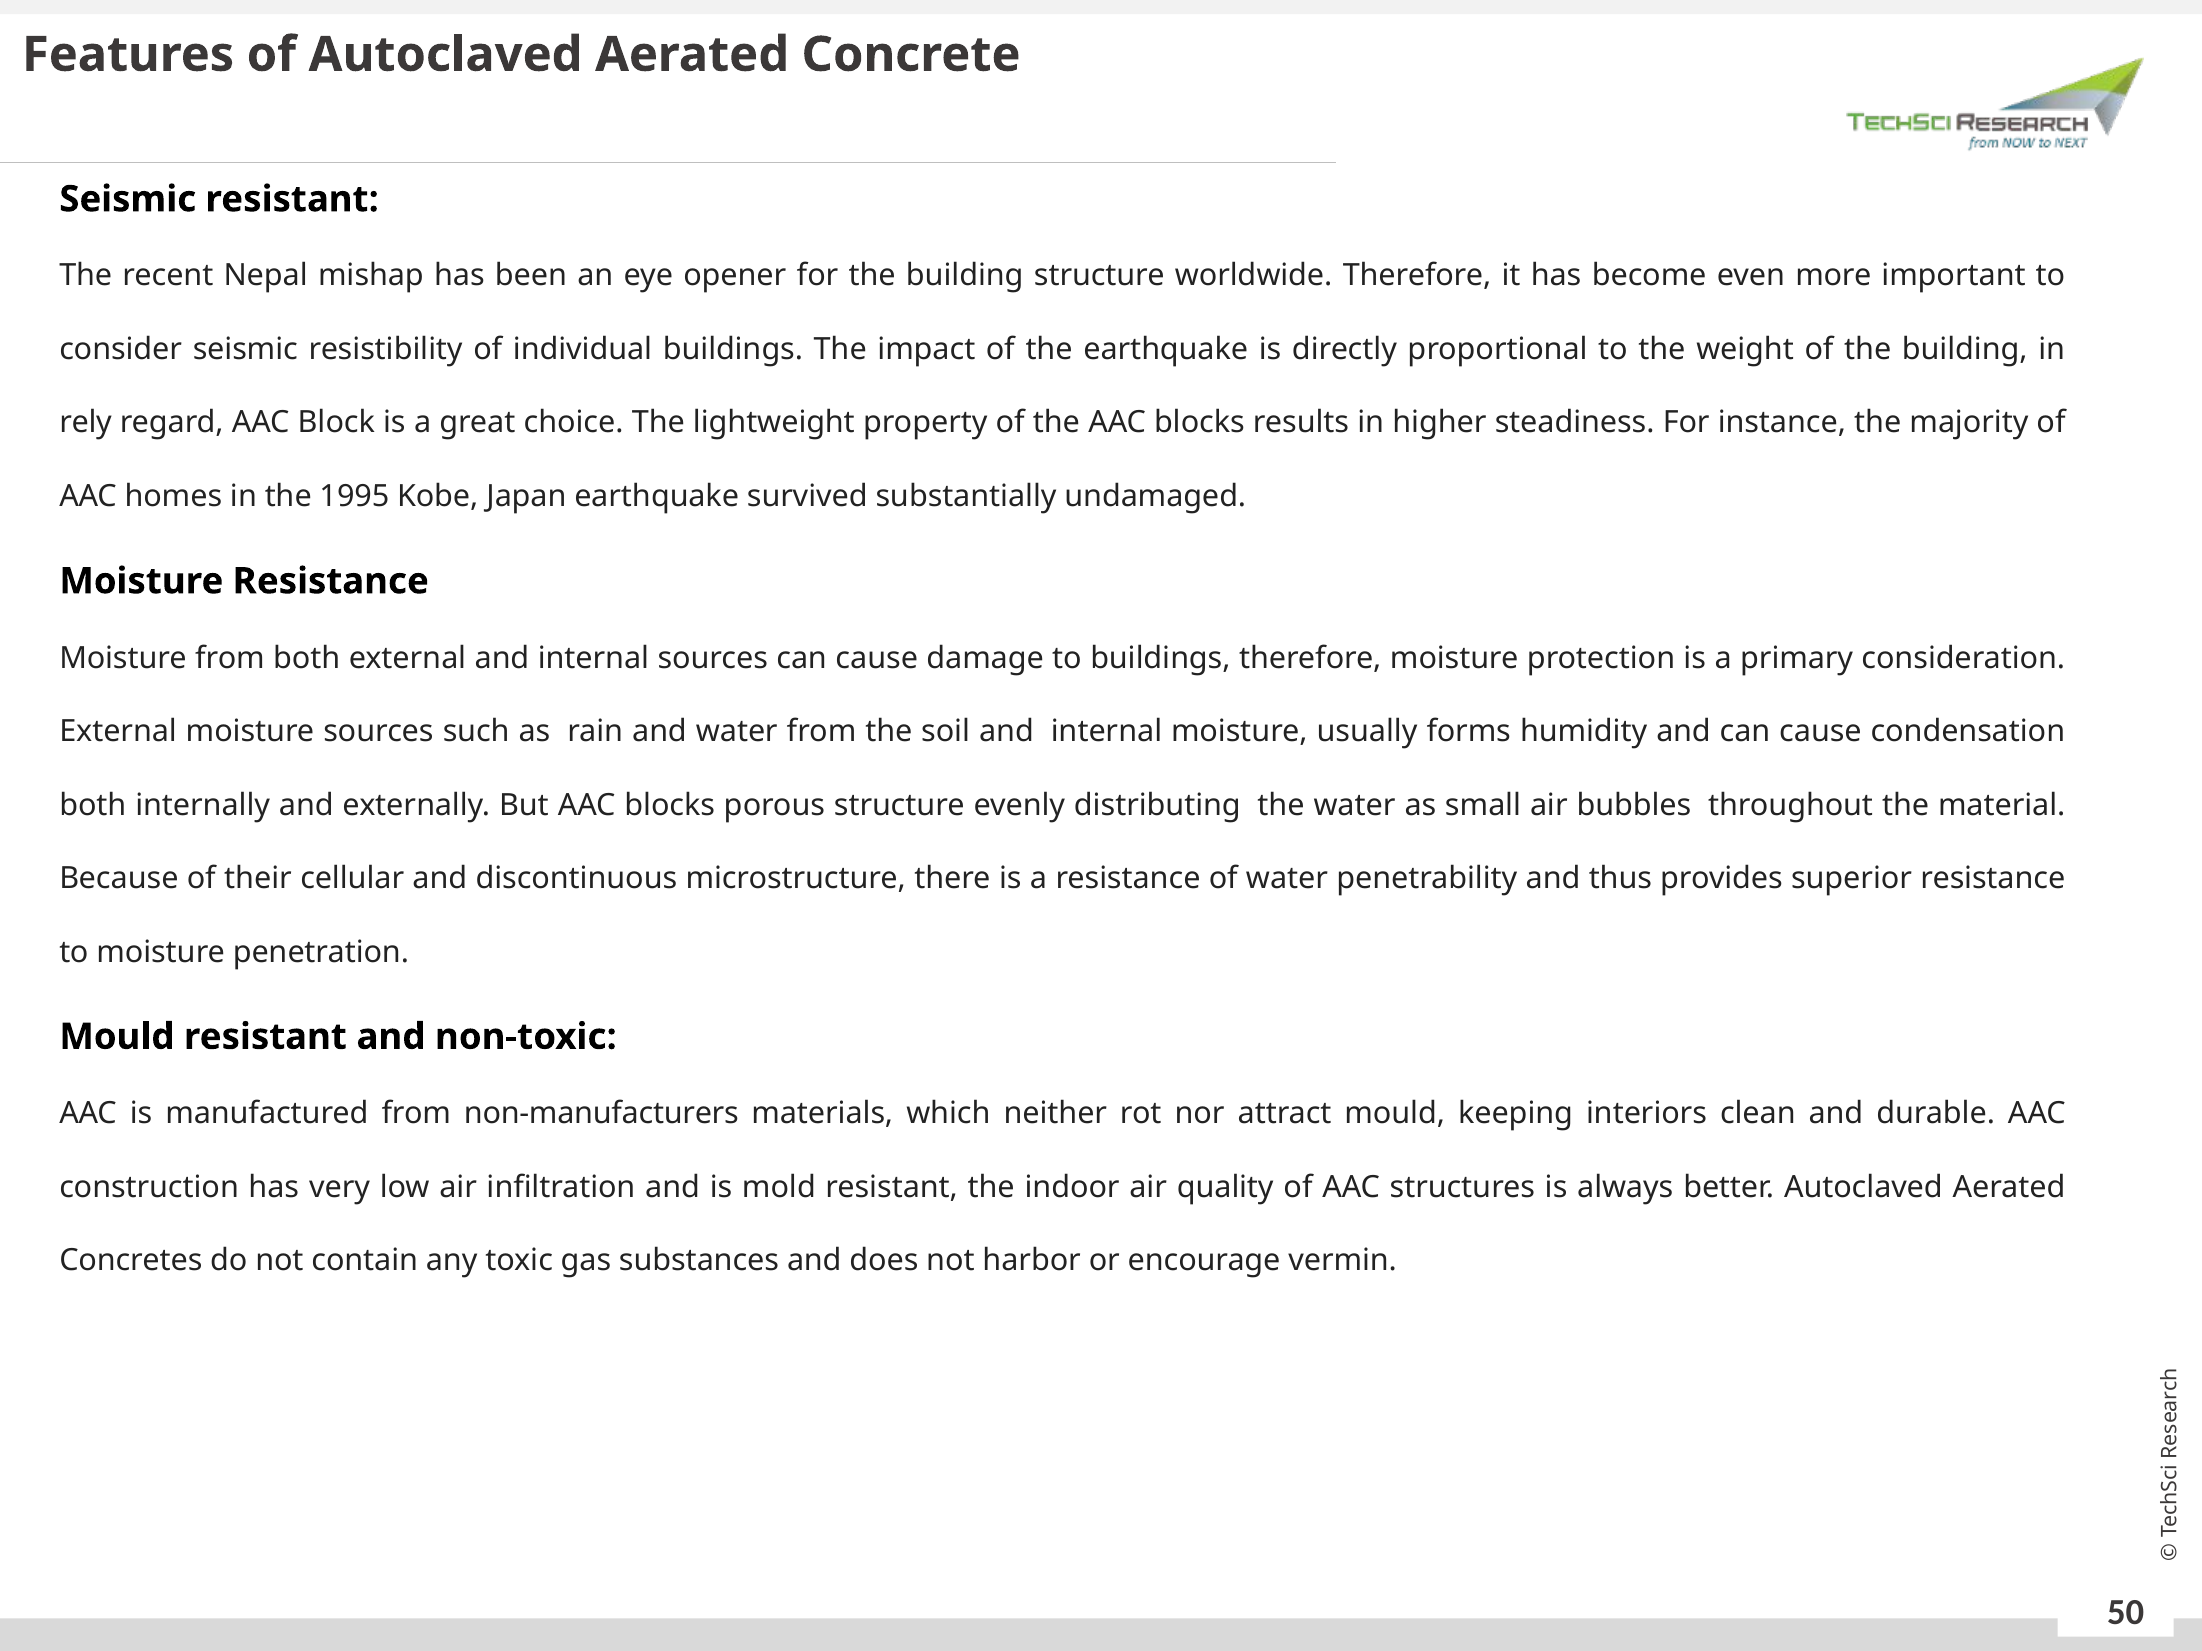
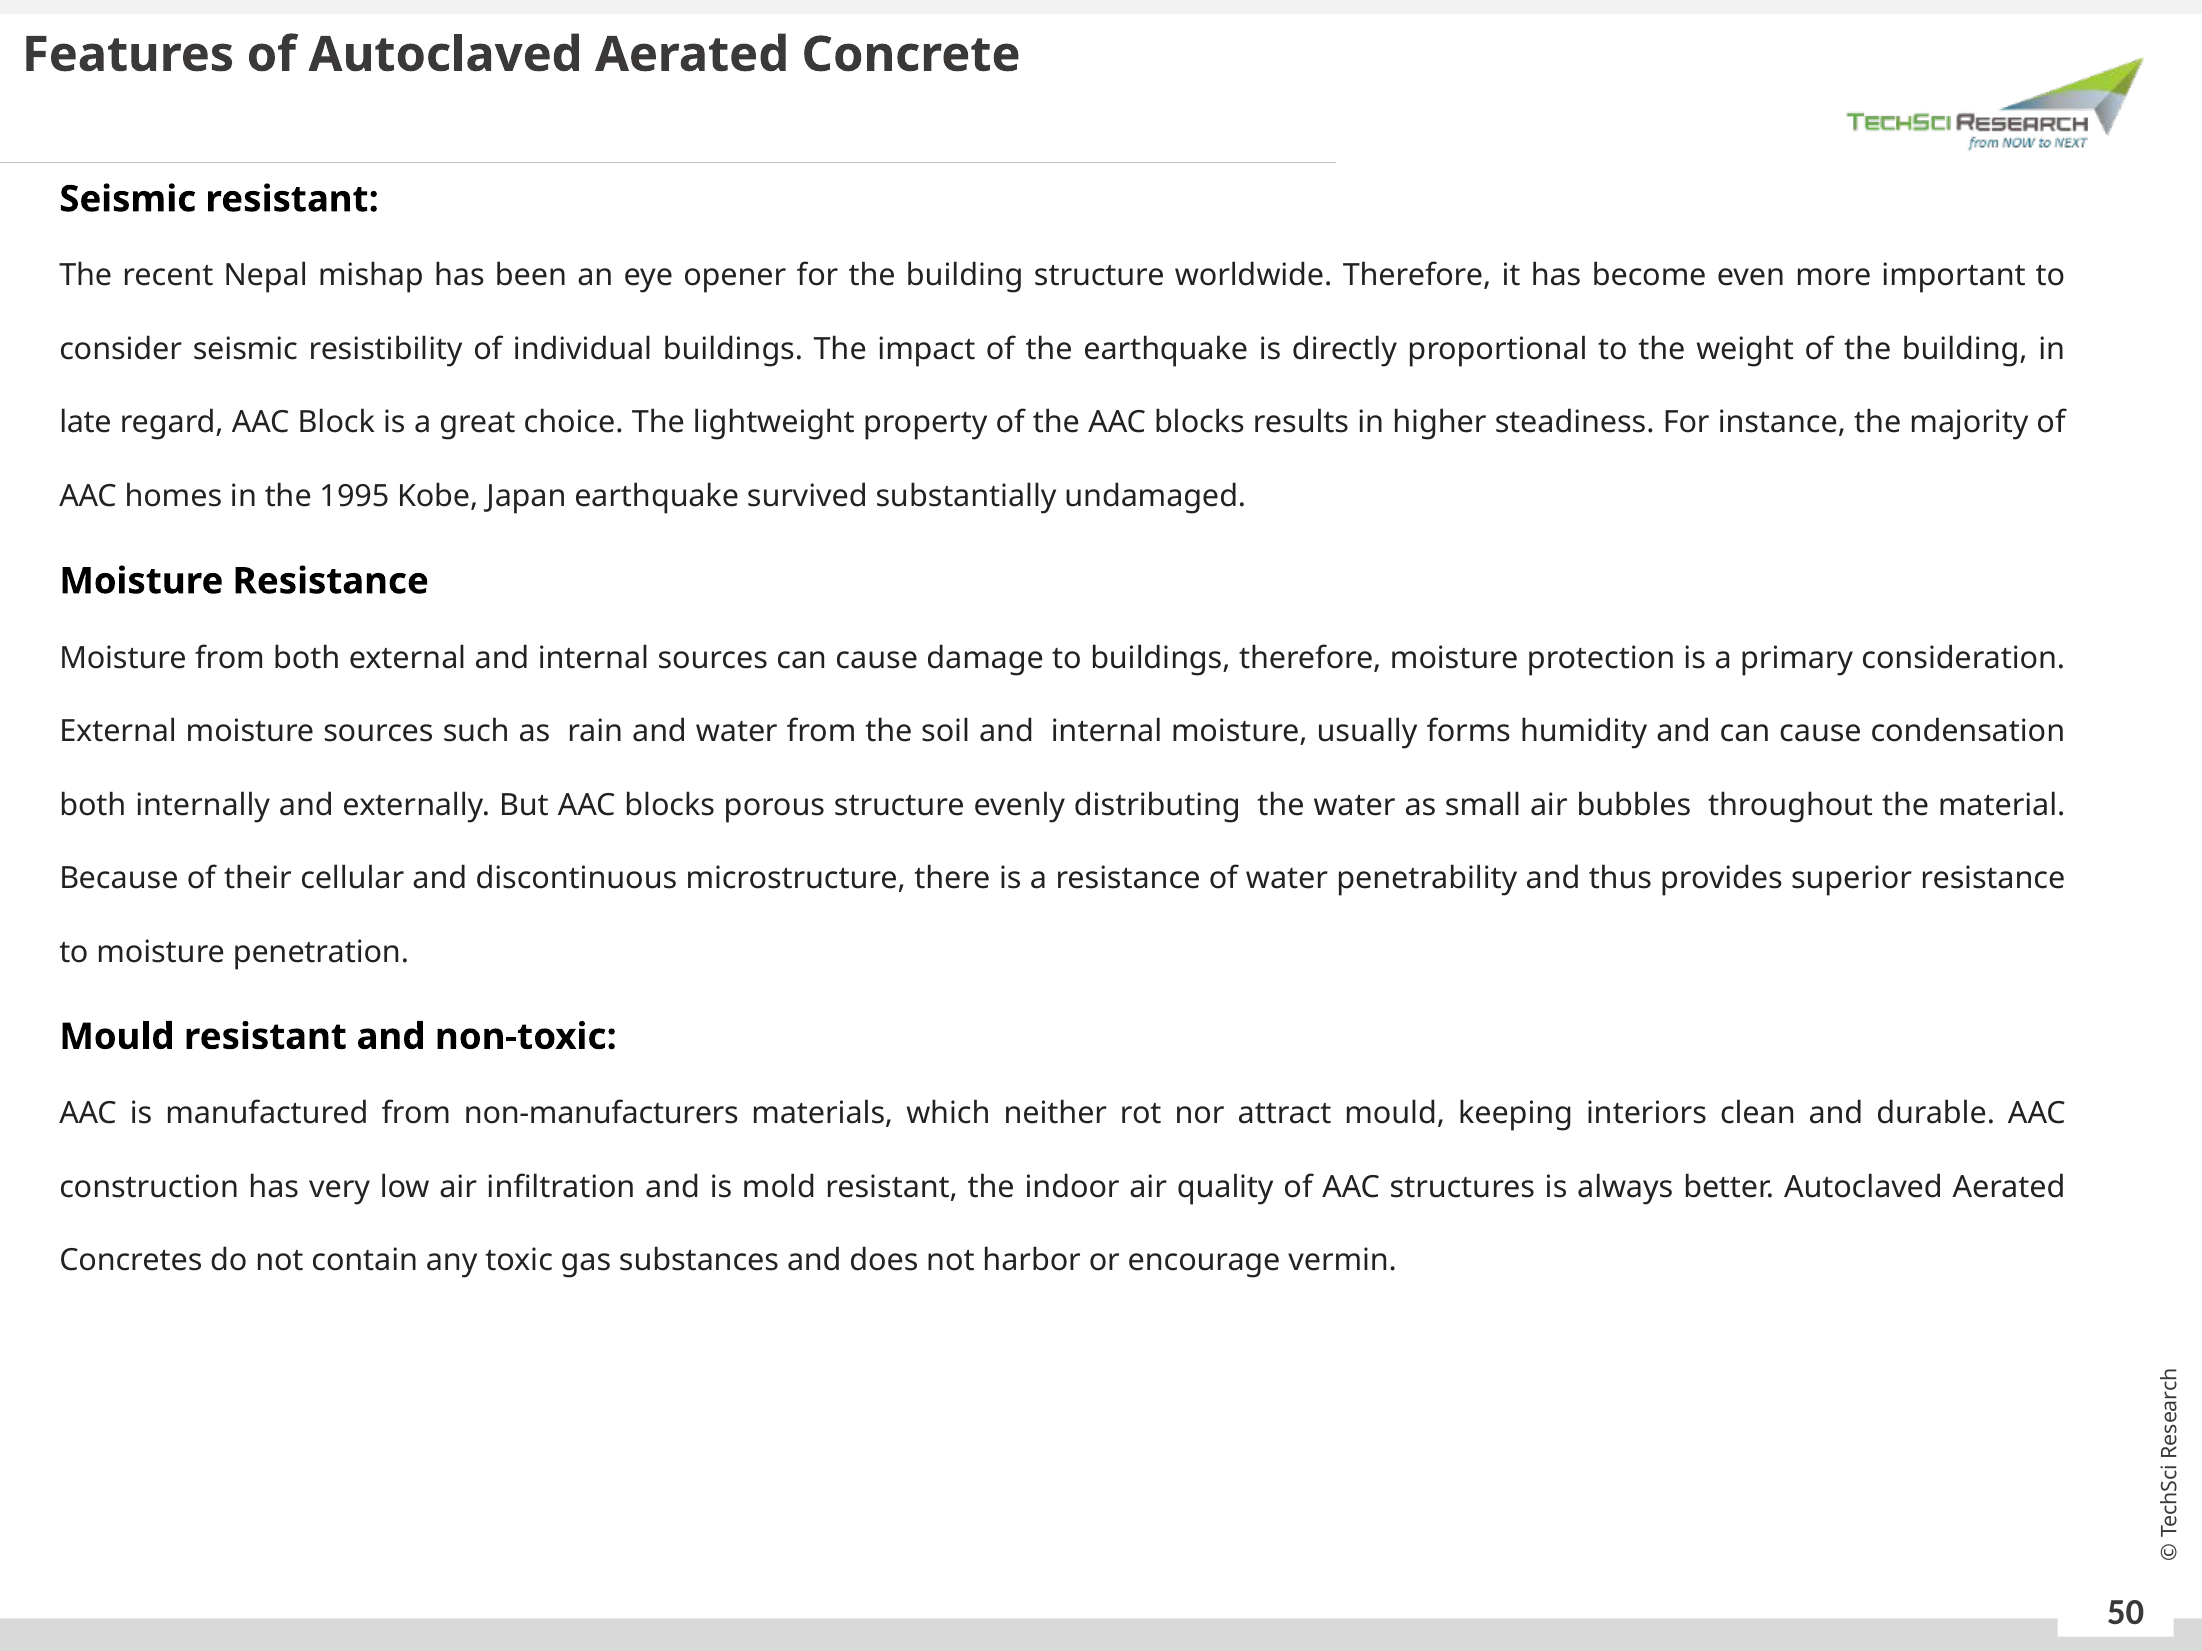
rely: rely -> late (86, 423)
